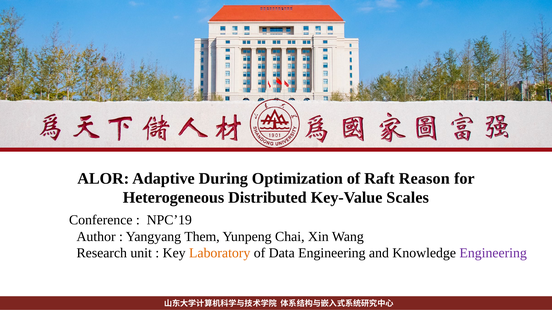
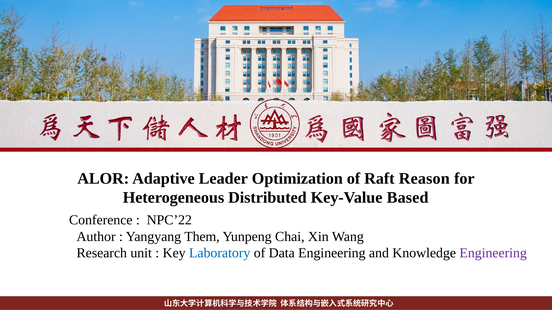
During: During -> Leader (223, 179)
Scales: Scales -> Based (408, 198)
NPC’19: NPC’19 -> NPC’22 (169, 220)
Laboratory colour: orange -> blue (220, 253)
